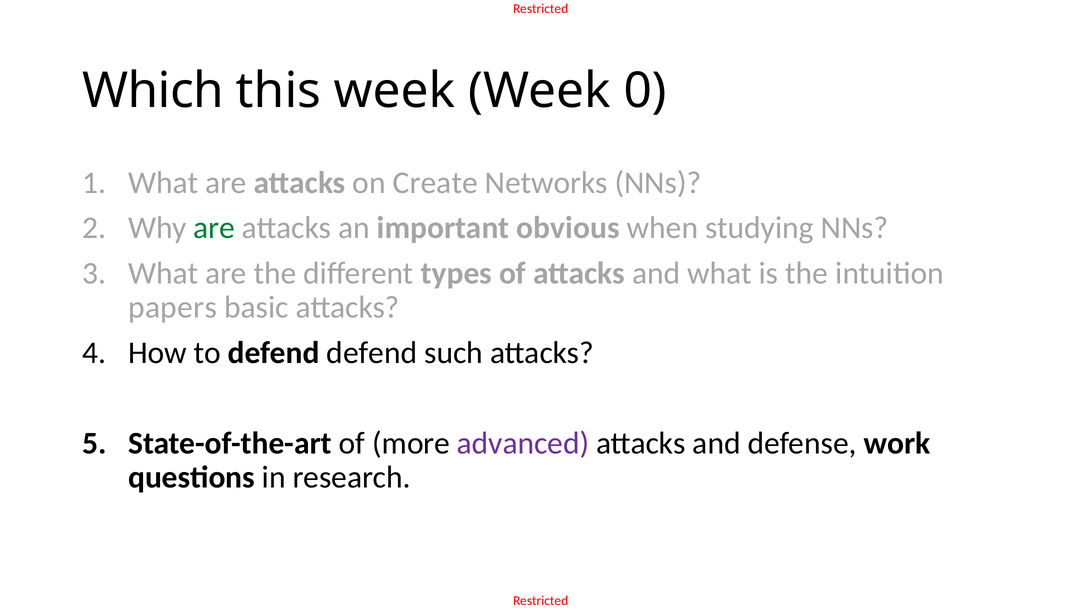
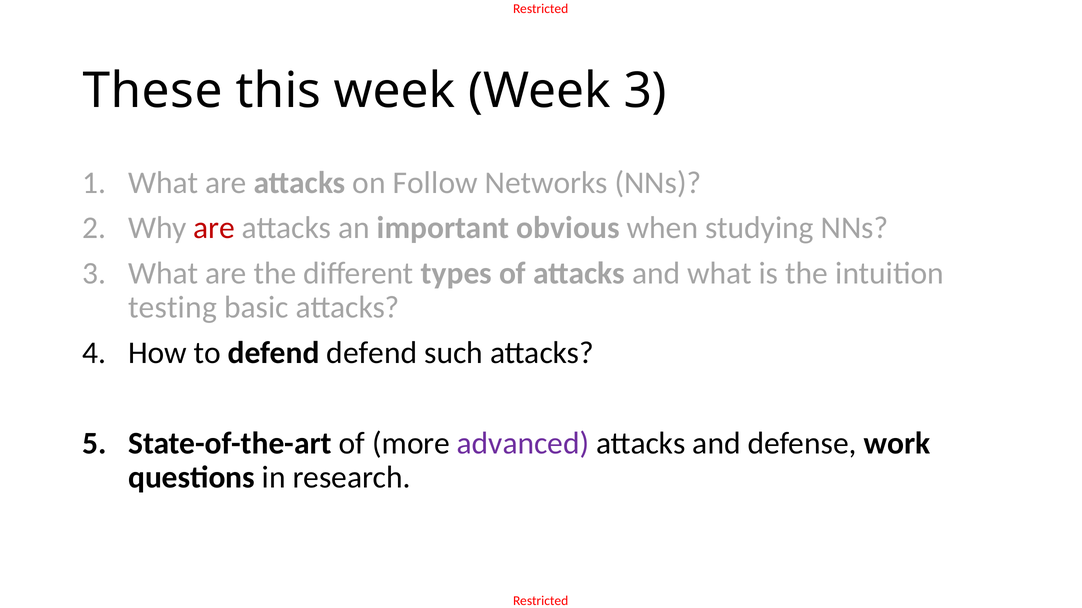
Which: Which -> These (153, 91)
Week 0: 0 -> 3 (645, 91)
Create: Create -> Follow (435, 183)
are colour: green -> red (214, 228)
papers: papers -> testing (173, 308)
